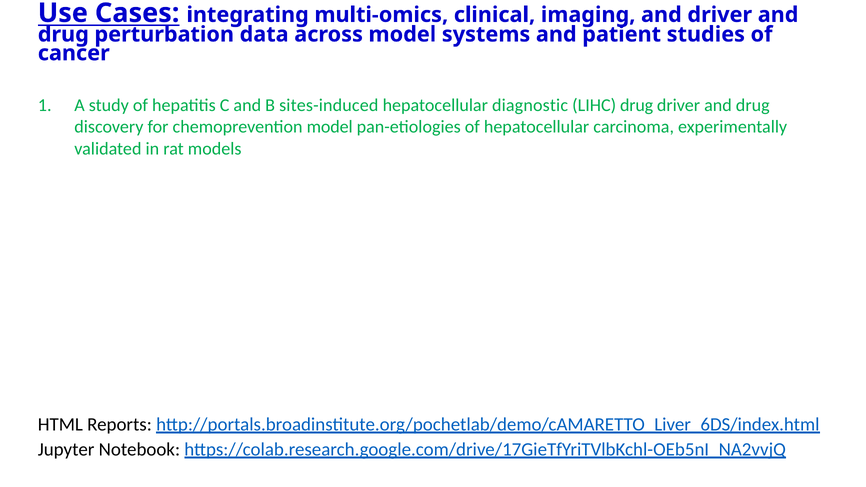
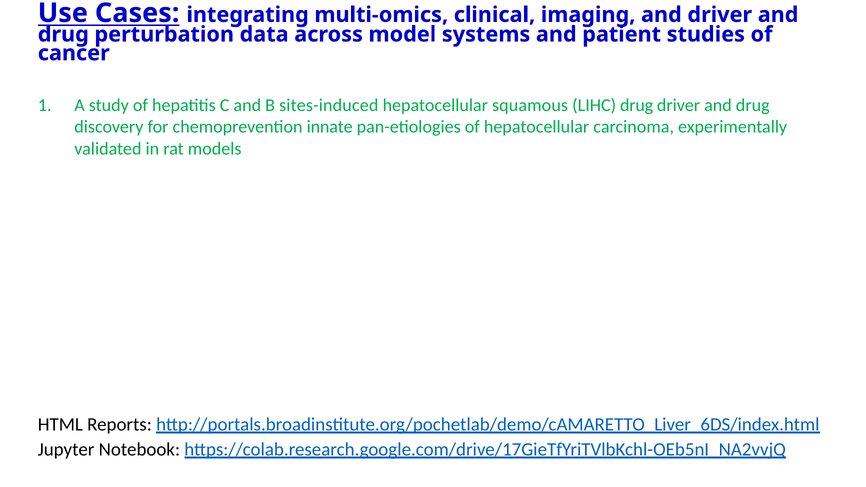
hepatocellular diagnostic: diagnostic -> squamous (530, 105)
chemoprevention model: model -> innate (330, 127)
